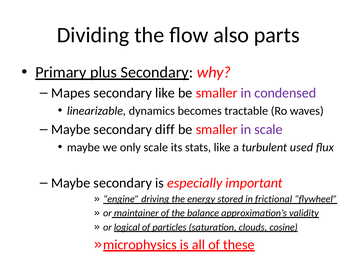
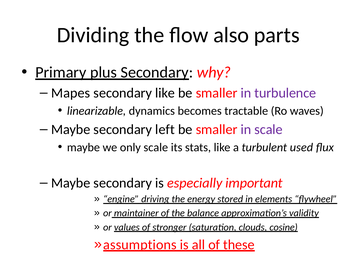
condensed: condensed -> turbulence (285, 93)
diff: diff -> left (165, 130)
frictional: frictional -> elements (274, 199)
logical: logical -> values (127, 228)
particles: particles -> stronger (169, 228)
microphysics: microphysics -> assumptions (140, 245)
